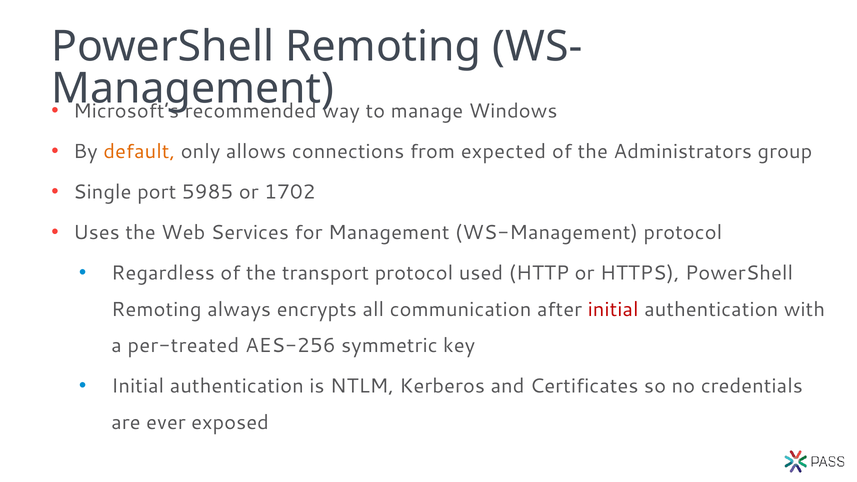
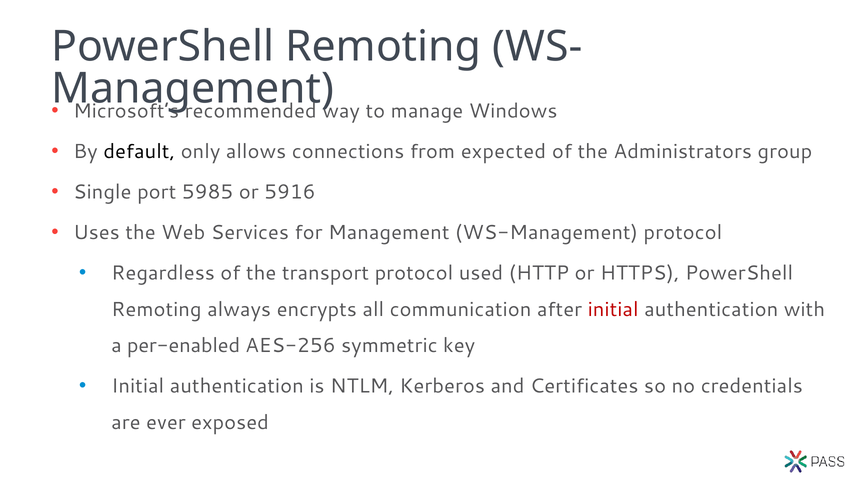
default colour: orange -> black (139, 151)
1702: 1702 -> 5916 (290, 192)
per-treated: per-treated -> per-enabled (184, 346)
